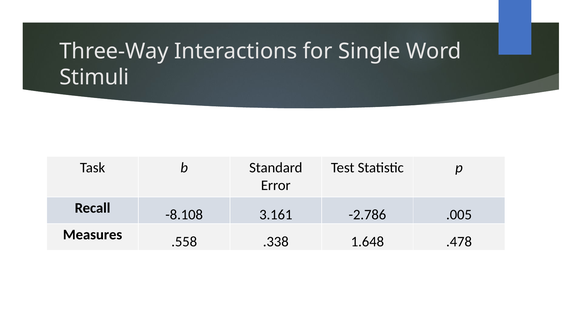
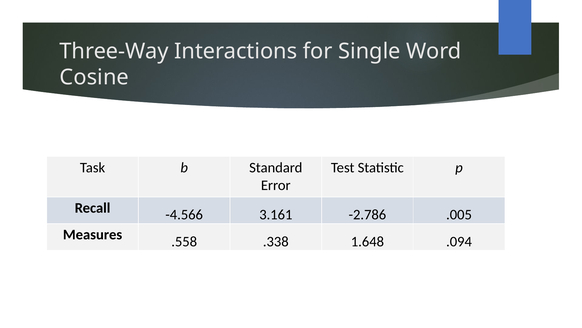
Stimuli: Stimuli -> Cosine (94, 77)
-8.108: -8.108 -> -4.566 (184, 214)
.478: .478 -> .094 (459, 241)
